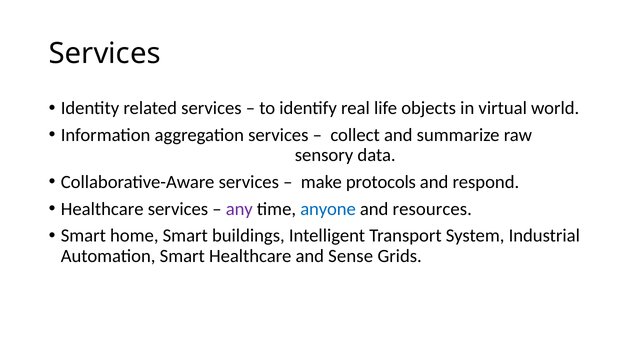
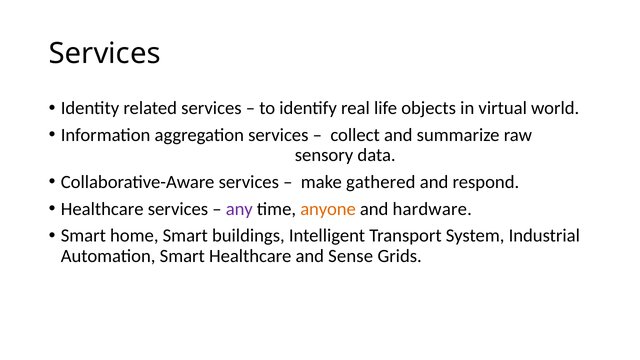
protocols: protocols -> gathered (381, 182)
anyone colour: blue -> orange (328, 209)
resources: resources -> hardware (432, 209)
